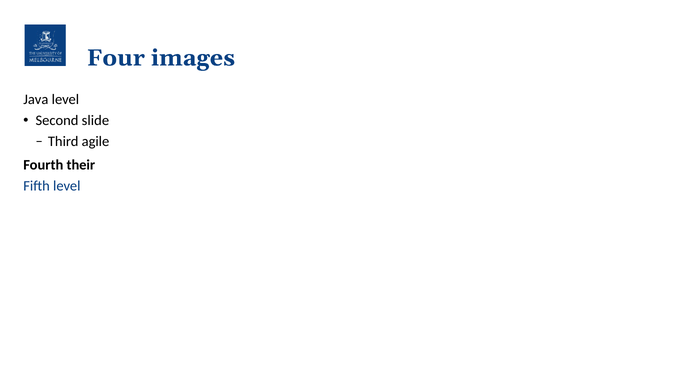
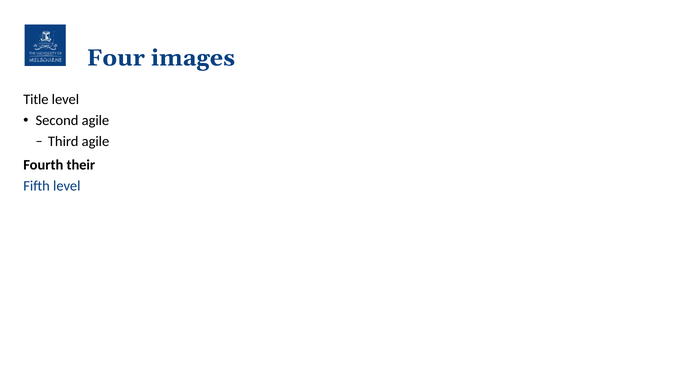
Java: Java -> Title (36, 100)
Second slide: slide -> agile (95, 121)
